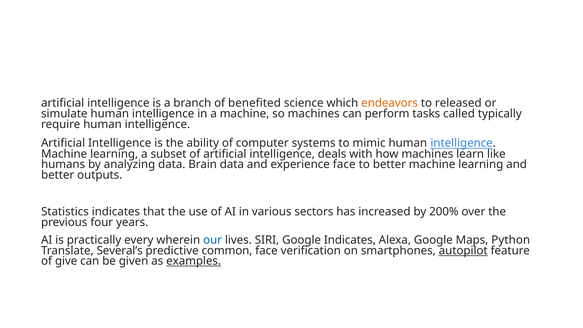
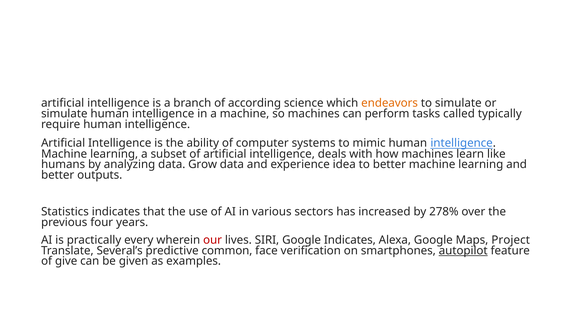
benefited: benefited -> according (255, 103)
to released: released -> simulate (458, 103)
Brain: Brain -> Grow (203, 164)
experience face: face -> idea (344, 164)
200%: 200% -> 278% (444, 212)
our colour: blue -> red (213, 240)
Python: Python -> Project (511, 240)
examples underline: present -> none (194, 261)
